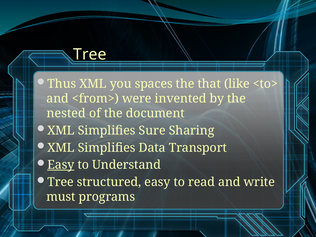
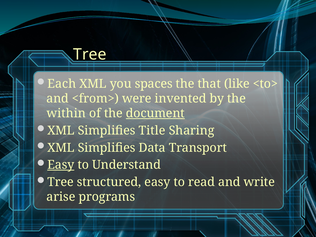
Thus: Thus -> Each (62, 84)
nested: nested -> within (66, 113)
document underline: none -> present (155, 113)
Sure: Sure -> Title (152, 130)
must: must -> arise (61, 197)
